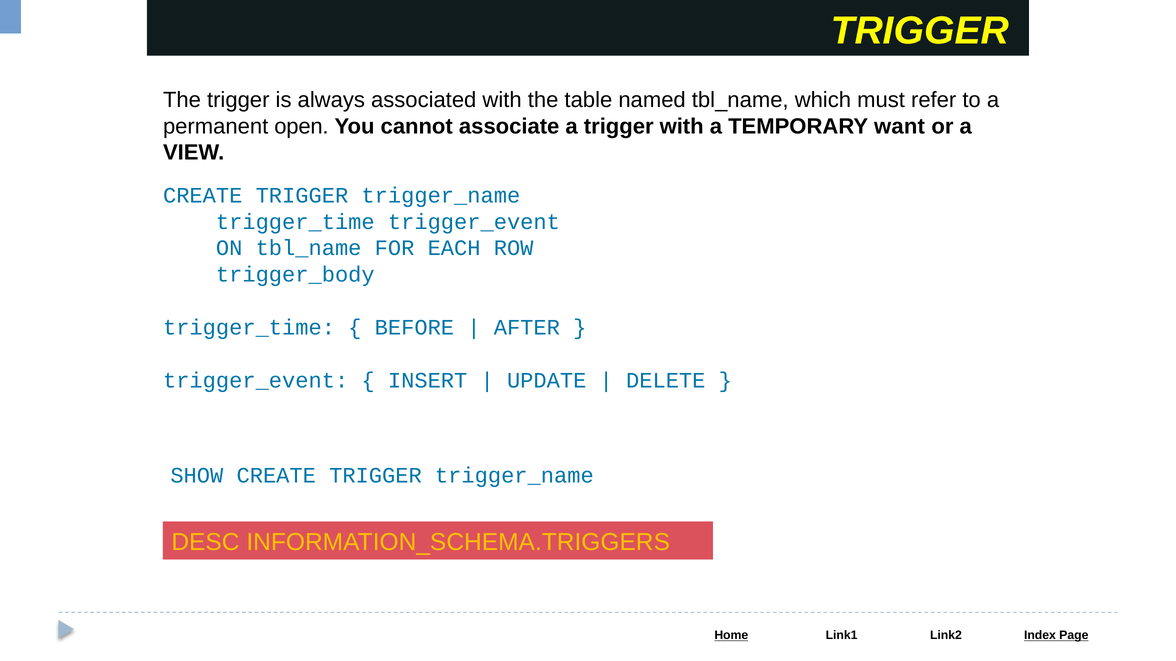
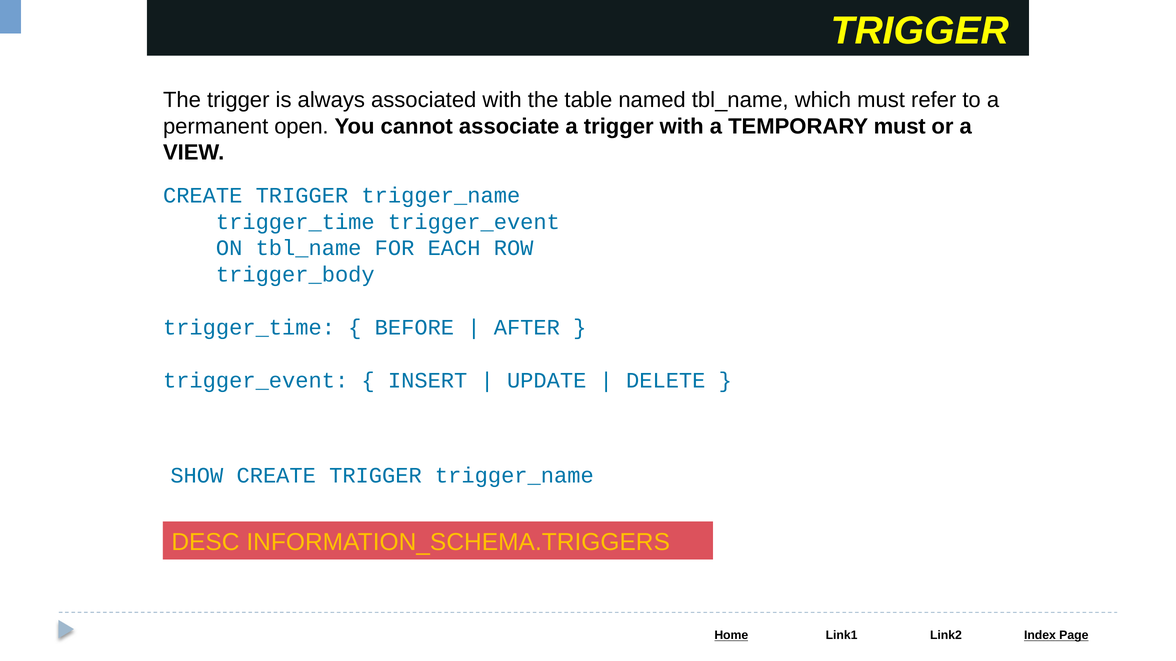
TEMPORARY want: want -> must (900, 126)
